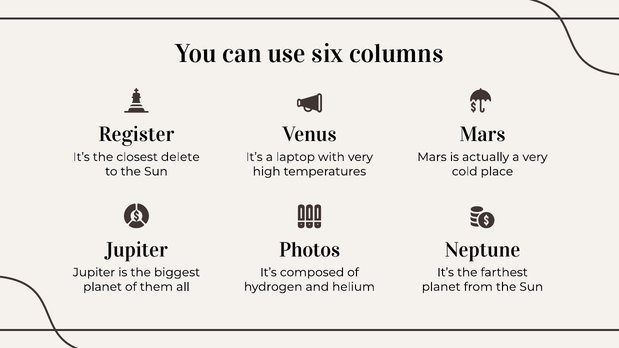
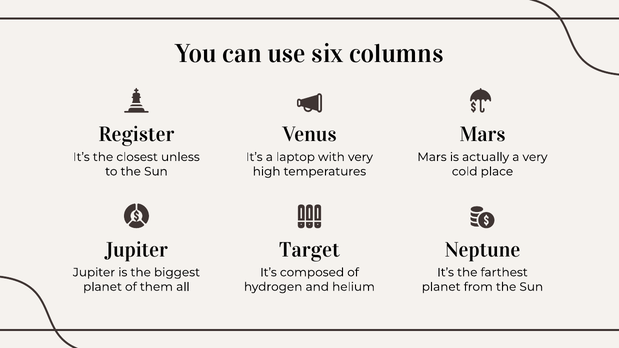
delete: delete -> unless (180, 157)
Photos: Photos -> Target (309, 250)
